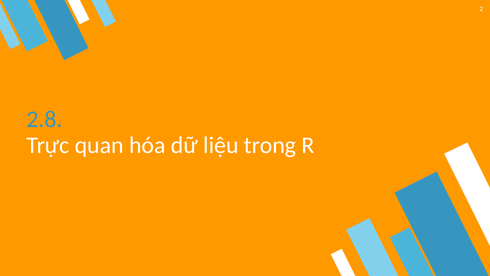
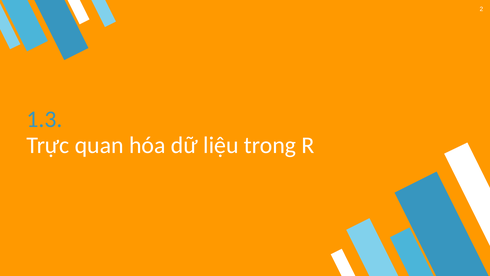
2.8: 2.8 -> 1.3 (45, 119)
